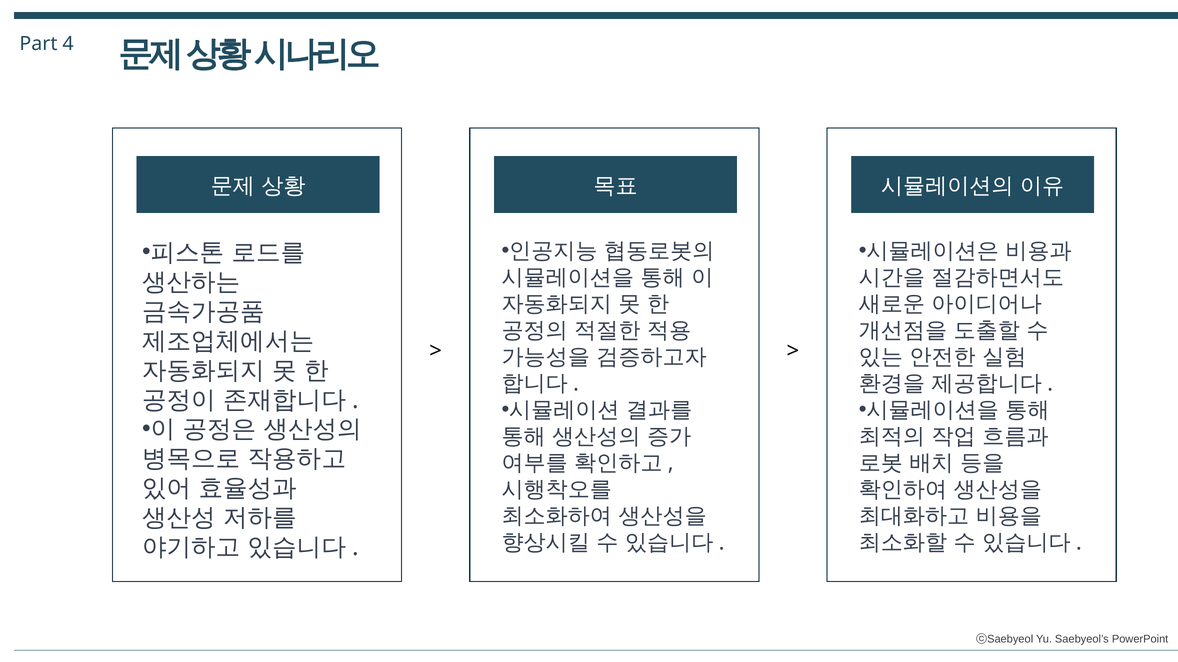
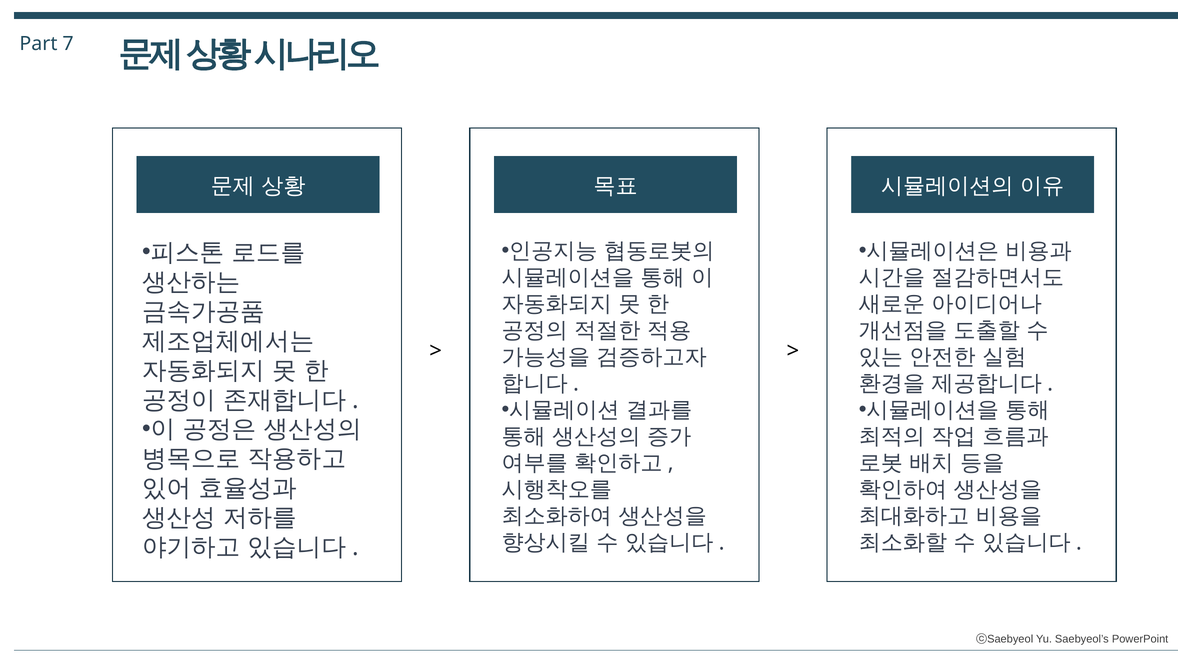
4: 4 -> 7 (68, 44)
